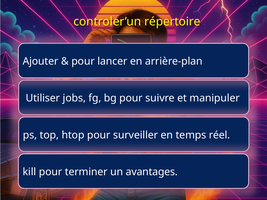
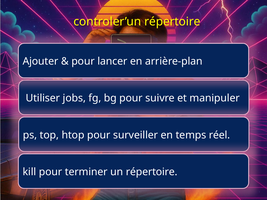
un avantages: avantages -> répertoire (152, 172)
